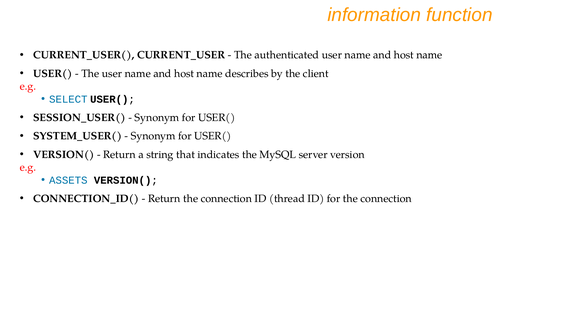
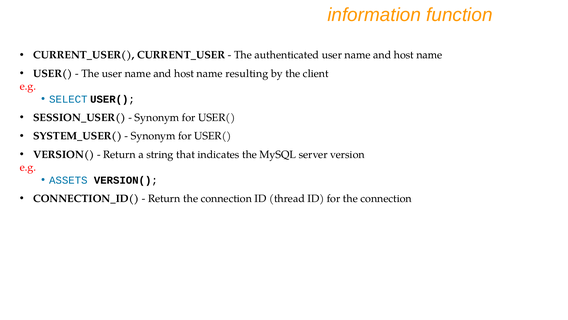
describes: describes -> resulting (247, 73)
